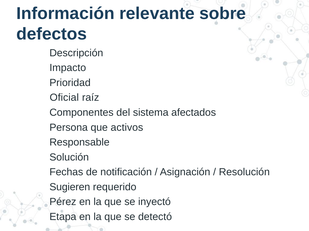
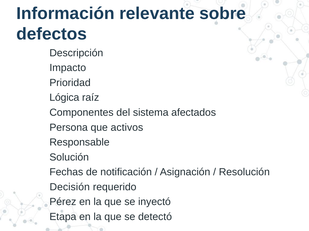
Oficial: Oficial -> Lógica (64, 98)
Sugieren: Sugieren -> Decisión (70, 188)
